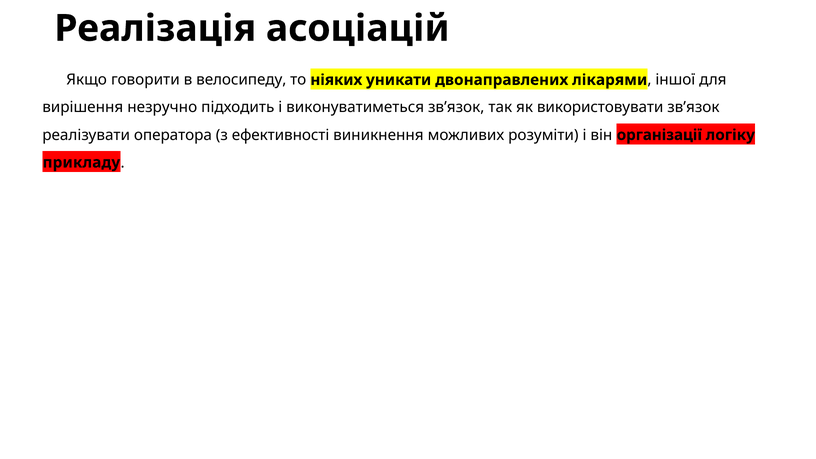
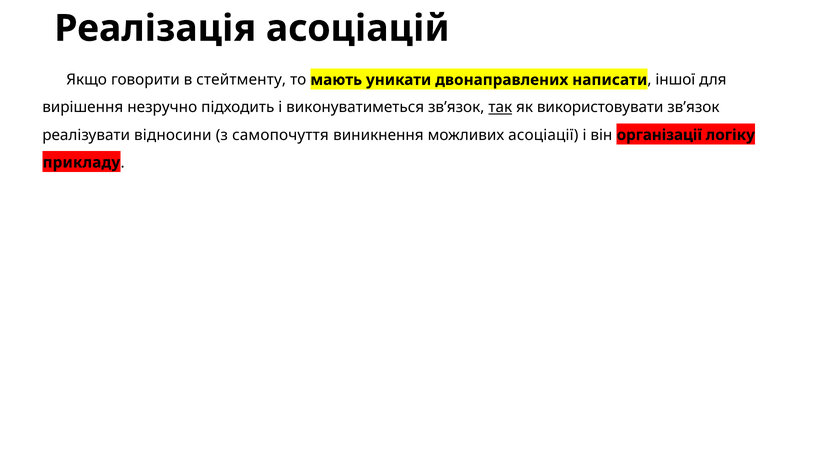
велосипеду: велосипеду -> стейтменту (241, 80)
ніяких: ніяких -> мають (336, 80)
лікарями: лікарями -> написати (610, 80)
так underline: none -> present (500, 107)
оператора: оператора -> відносини (173, 135)
ефективності: ефективності -> самопочуття (280, 135)
розуміти: розуміти -> асоціації (543, 135)
